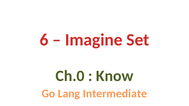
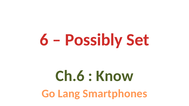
Imagine: Imagine -> Possibly (94, 40)
Ch.0: Ch.0 -> Ch.6 (70, 76)
Intermediate: Intermediate -> Smartphones (115, 94)
